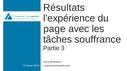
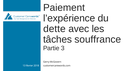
Résultats: Résultats -> Paiement (64, 8)
page: page -> dette (54, 29)
